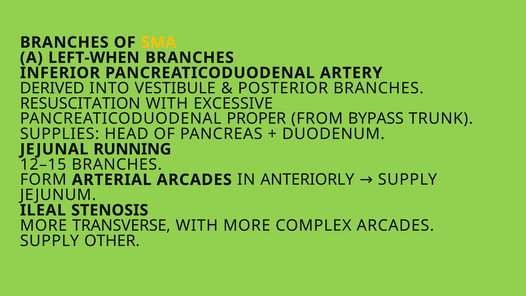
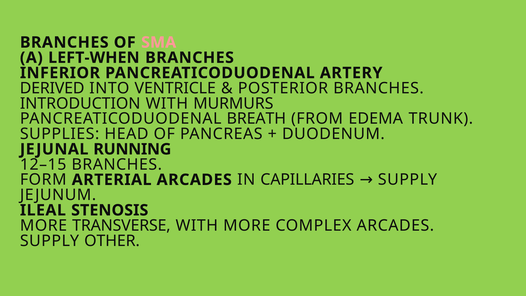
SMA colour: yellow -> pink (159, 42)
VESTIBULE: VESTIBULE -> VENTRICLE (175, 88)
RESUSCITATION: RESUSCITATION -> INTRODUCTION (80, 103)
EXCESSIVE: EXCESSIVE -> MURMURS (233, 103)
PROPER: PROPER -> BREATH (256, 119)
BYPASS: BYPASS -> EDEMA (376, 119)
ANTERIORLY: ANTERIORLY -> CAPILLARIES (307, 180)
